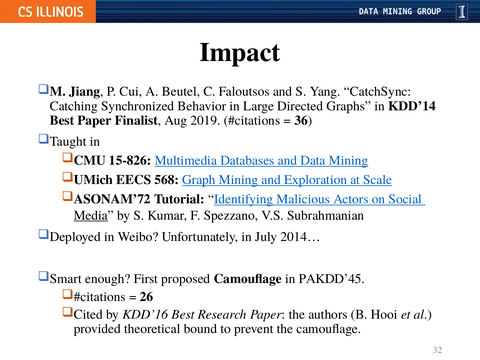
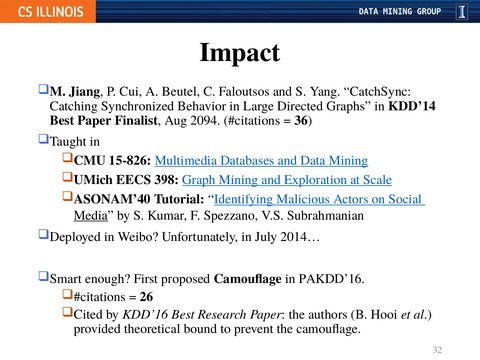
2019: 2019 -> 2094 (205, 120)
568: 568 -> 398 (167, 180)
ASONAM’72: ASONAM’72 -> ASONAM’40 (112, 199)
PAKDD’45: PAKDD’45 -> PAKDD’16 (332, 279)
